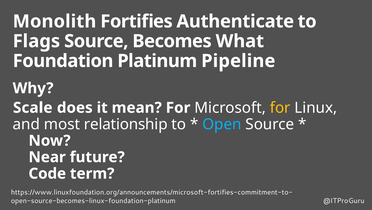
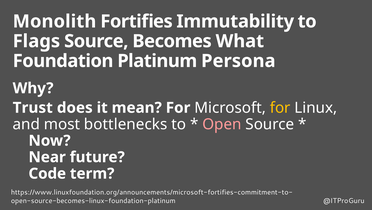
Authenticate: Authenticate -> Immutability (235, 21)
Pipeline: Pipeline -> Persona (238, 61)
Scale: Scale -> Trust (33, 107)
relationship: relationship -> bottlenecks (126, 124)
Open colour: light blue -> pink (222, 124)
